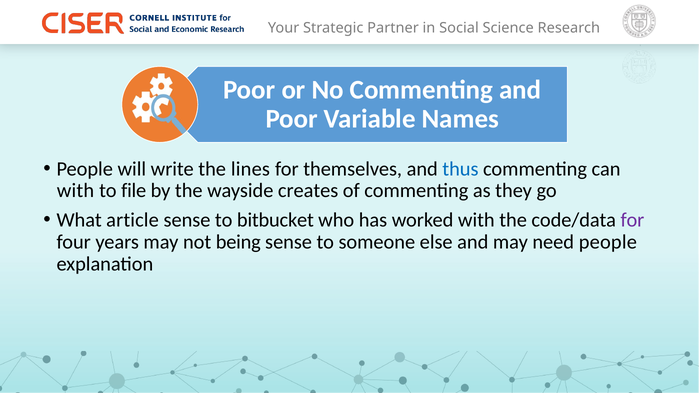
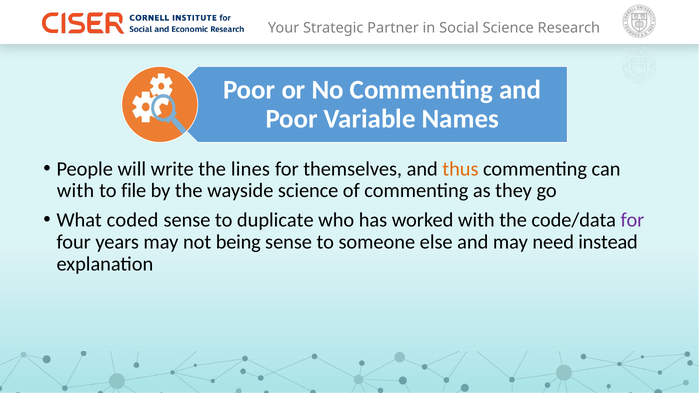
thus colour: blue -> orange (460, 169)
wayside creates: creates -> science (308, 191)
article: article -> coded (132, 220)
bitbucket: bitbucket -> duplicate (275, 220)
need people: people -> instead (608, 242)
